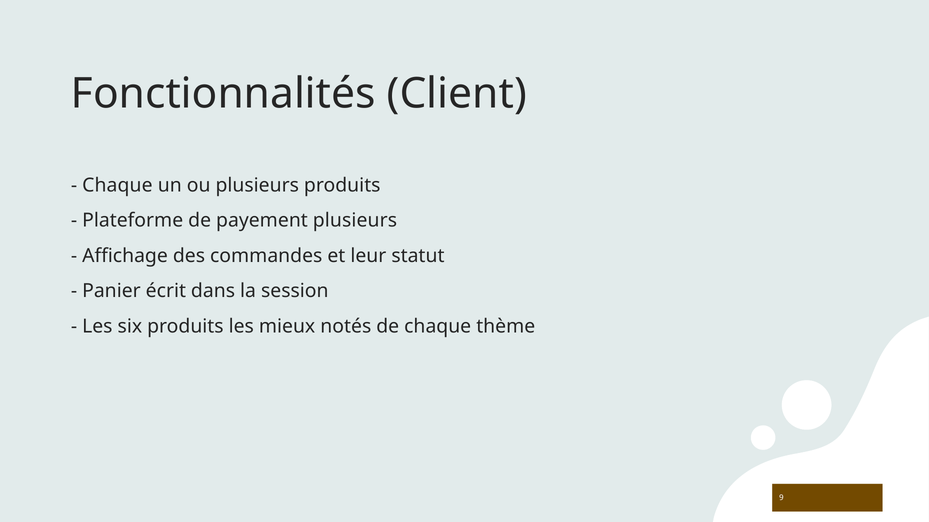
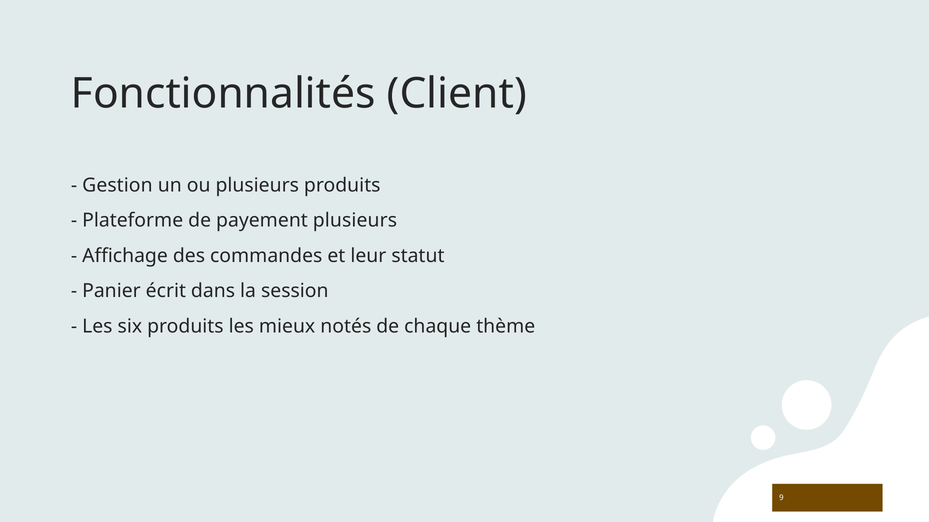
Chaque: Chaque -> Gestion (117, 186)
